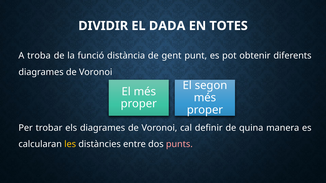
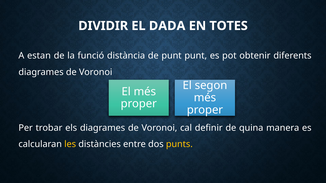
troba: troba -> estan (39, 56)
de gent: gent -> punt (172, 56)
punts colour: pink -> yellow (179, 144)
